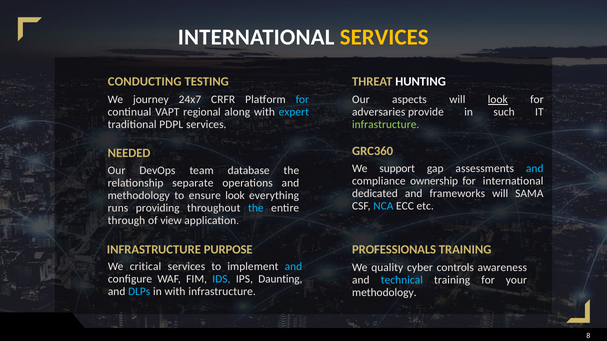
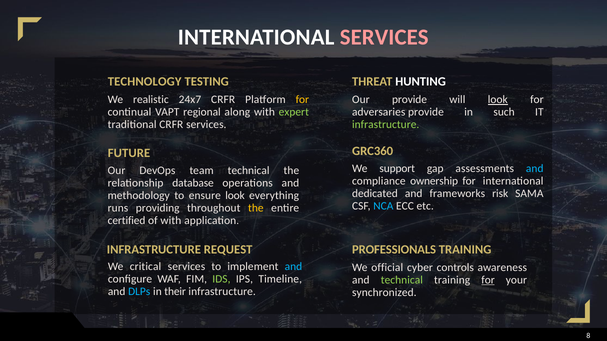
SERVICES colour: yellow -> pink (384, 37)
CONDUCTING: CONDUCTING -> TECHNOLOGY (145, 81)
journey: journey -> realistic (151, 100)
for colour: light blue -> yellow (302, 100)
Our aspects: aspects -> provide (409, 100)
expert colour: light blue -> light green (294, 112)
traditional PDPL: PDPL -> CRFR (171, 124)
NEEDED: NEEDED -> FUTURE (129, 153)
team database: database -> technical (249, 171)
separate: separate -> database (193, 183)
frameworks will: will -> risk (500, 194)
the colour: light blue -> yellow (256, 208)
through: through -> certified (127, 221)
of view: view -> with (171, 221)
PURPOSE: PURPOSE -> REQUEST (228, 250)
quality: quality -> official (387, 268)
IDS colour: light blue -> light green (221, 279)
Daunting: Daunting -> Timeline (280, 279)
technical colour: light blue -> light green (402, 280)
for underline: none -> present (488, 280)
in with: with -> their (175, 292)
methodology: methodology -> synchronized (384, 293)
